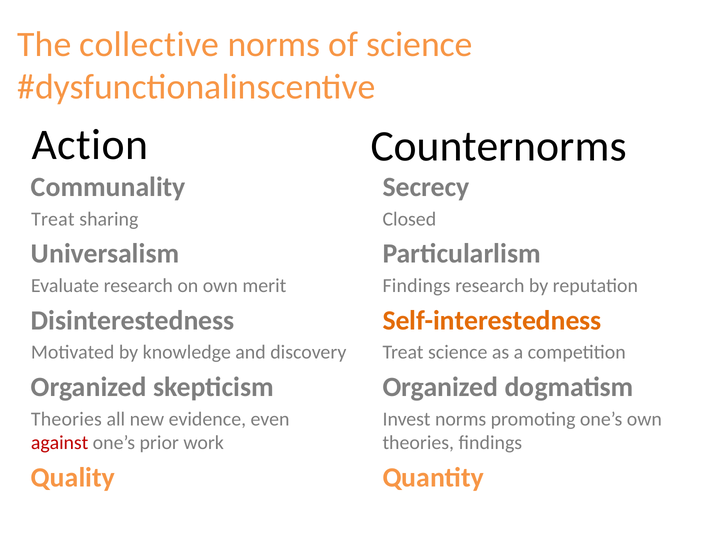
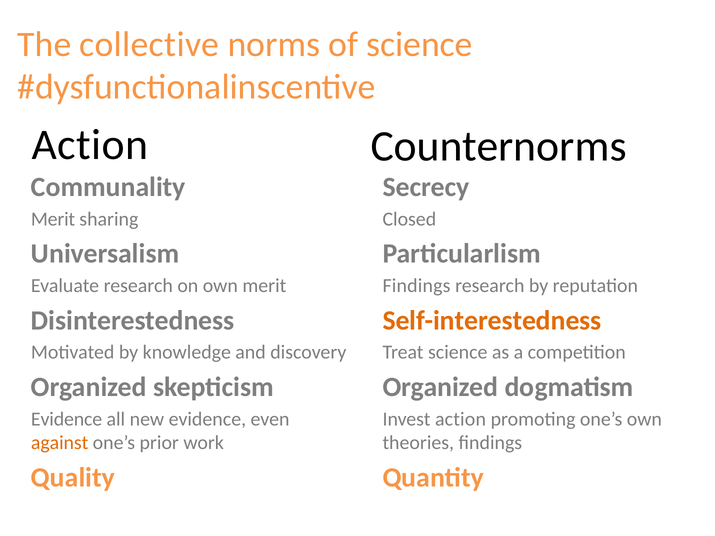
Treat: Treat -> Merit (53, 219)
Theories: Theories -> Evidence (67, 419)
Invest norms: norms -> action (460, 419)
against colour: red -> orange (60, 443)
